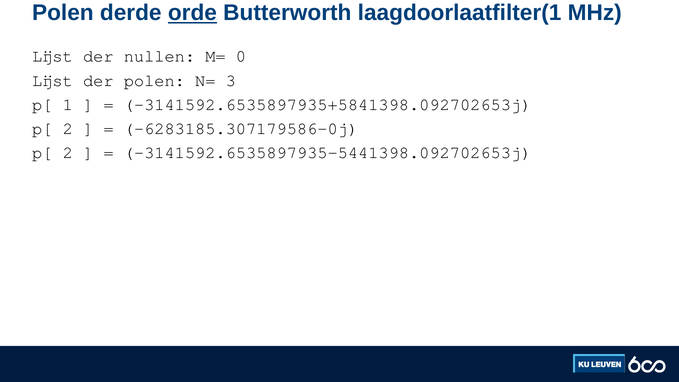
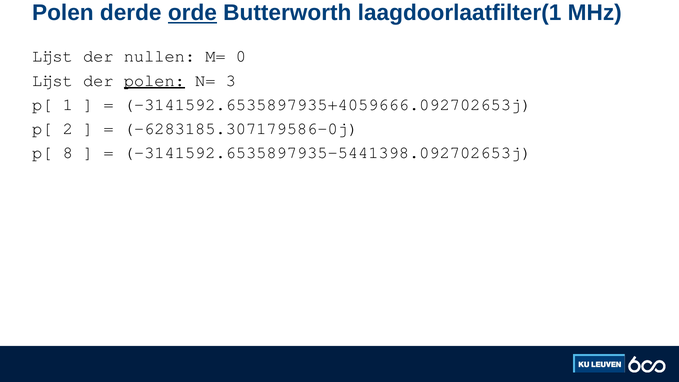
polen underline: none -> present (154, 80)
-3141592.6535897935+5841398.092702653j: -3141592.6535897935+5841398.092702653j -> -3141592.6535897935+4059666.092702653j (328, 104)
2: 2 -> 8 (68, 153)
